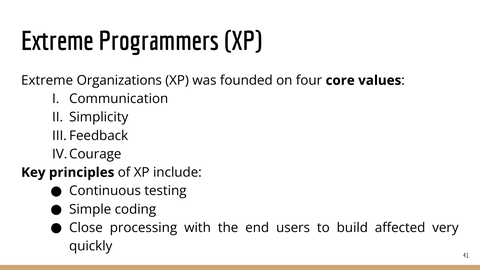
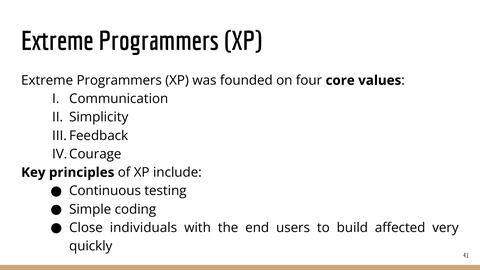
Organizations: Organizations -> Programmers (119, 80)
processing: processing -> individuals (143, 228)
